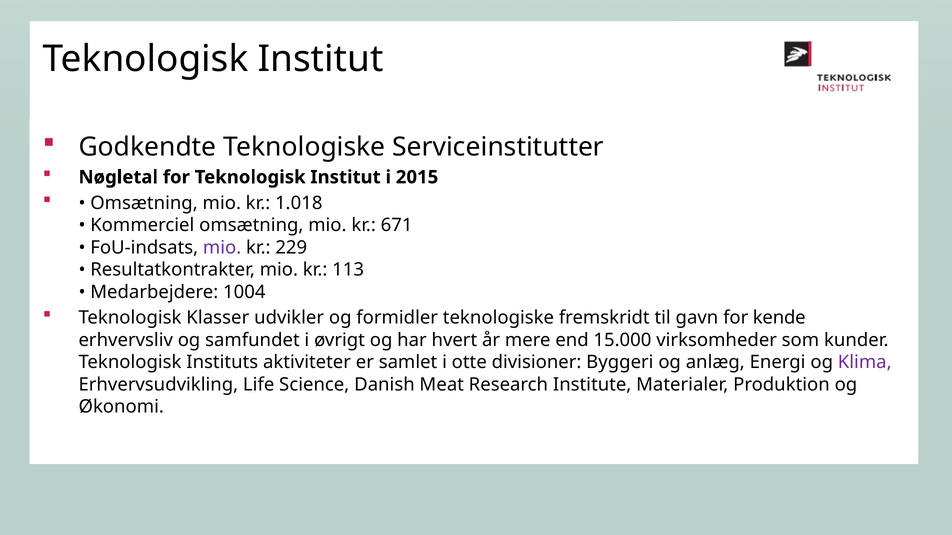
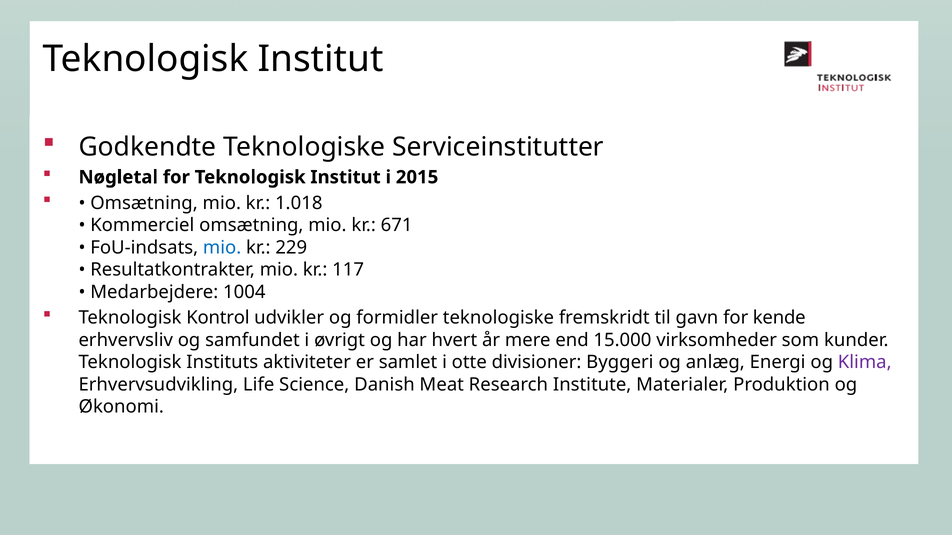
mio colour: purple -> blue (222, 248)
113: 113 -> 117 (348, 270)
Klasser: Klasser -> Kontrol (218, 318)
